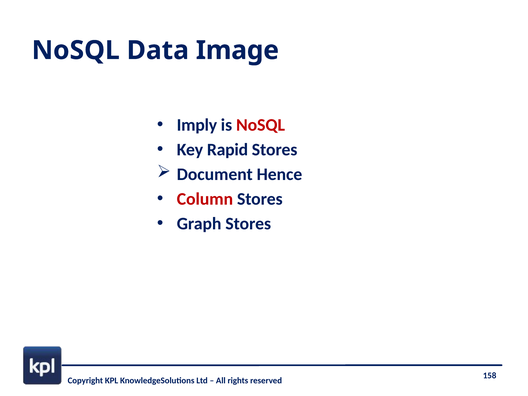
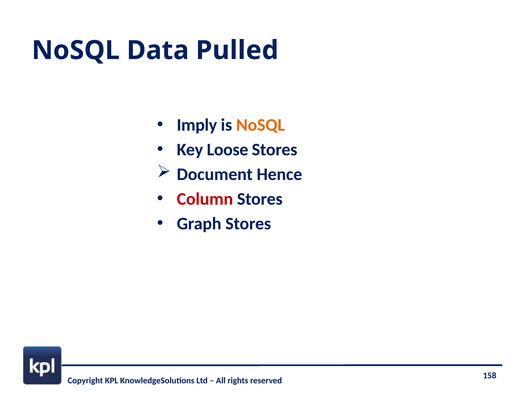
Image: Image -> Pulled (237, 50)
NoSQL colour: red -> orange (261, 125)
Rapid: Rapid -> Loose (228, 150)
